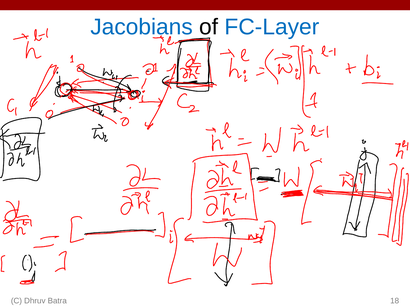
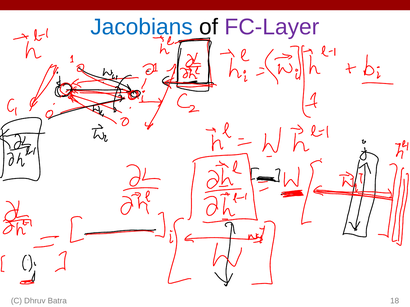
FC-Layer colour: blue -> purple (272, 27)
